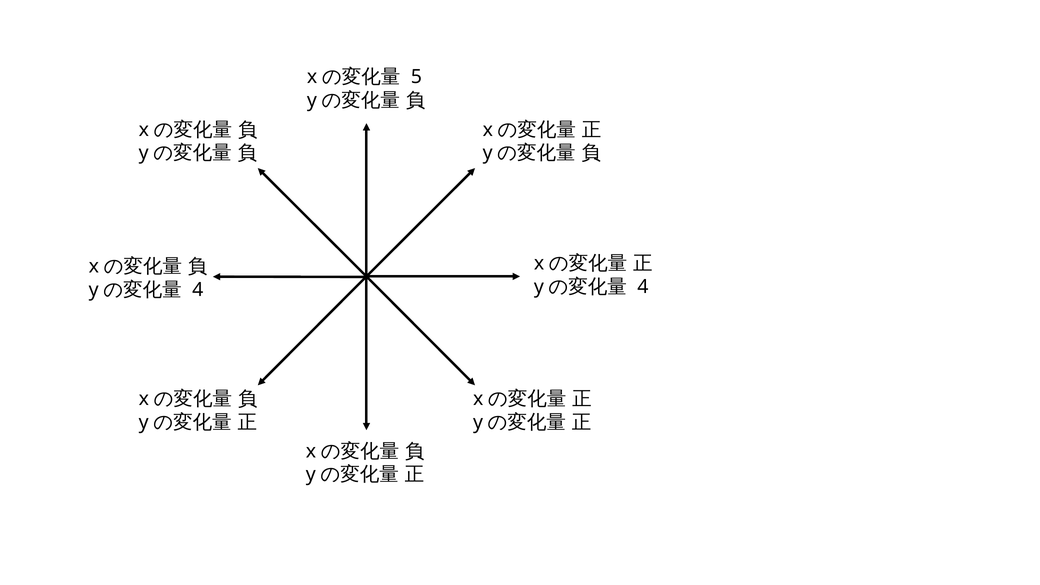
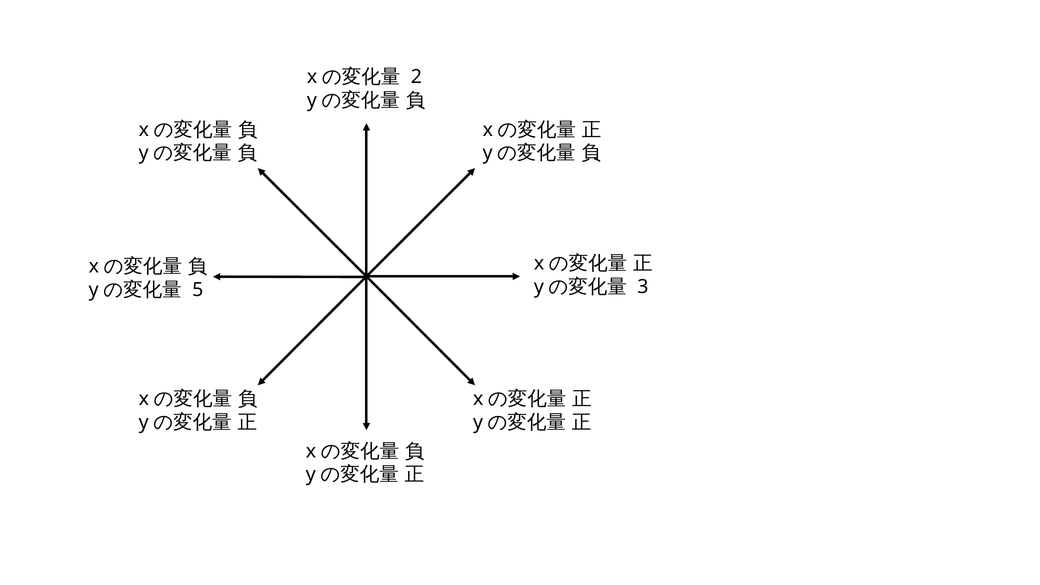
5: 5 -> 2 (416, 77)
4: 4 -> 3 (643, 287)
4: 4 -> 5 (198, 290)
